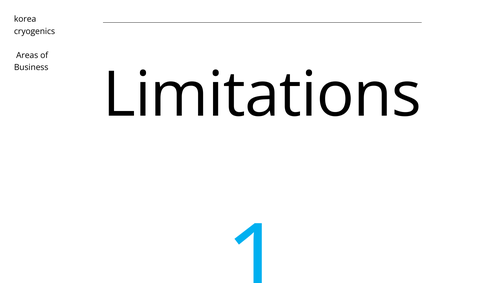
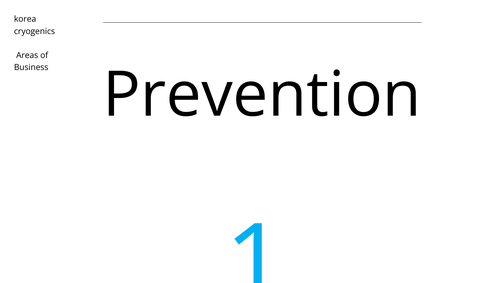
Limitations: Limitations -> Prevention (262, 95)
